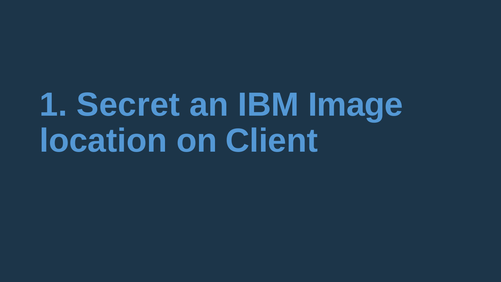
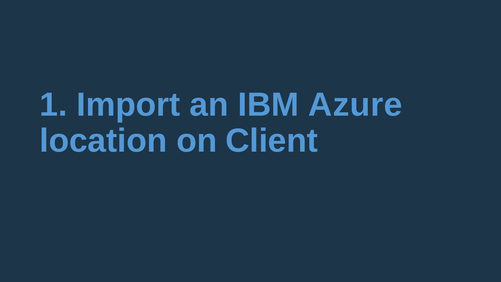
Secret: Secret -> Import (128, 105)
Image: Image -> Azure (355, 105)
